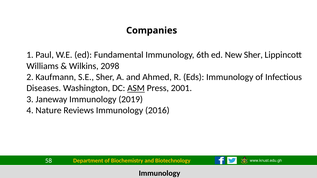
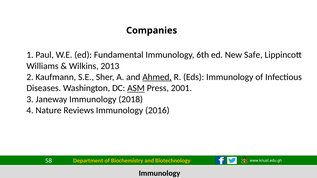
New Sher: Sher -> Safe (253, 55)
2098: 2098 -> 2013 (110, 66)
Ahmed underline: none -> present (157, 77)
2019: 2019 -> 2018 (131, 99)
